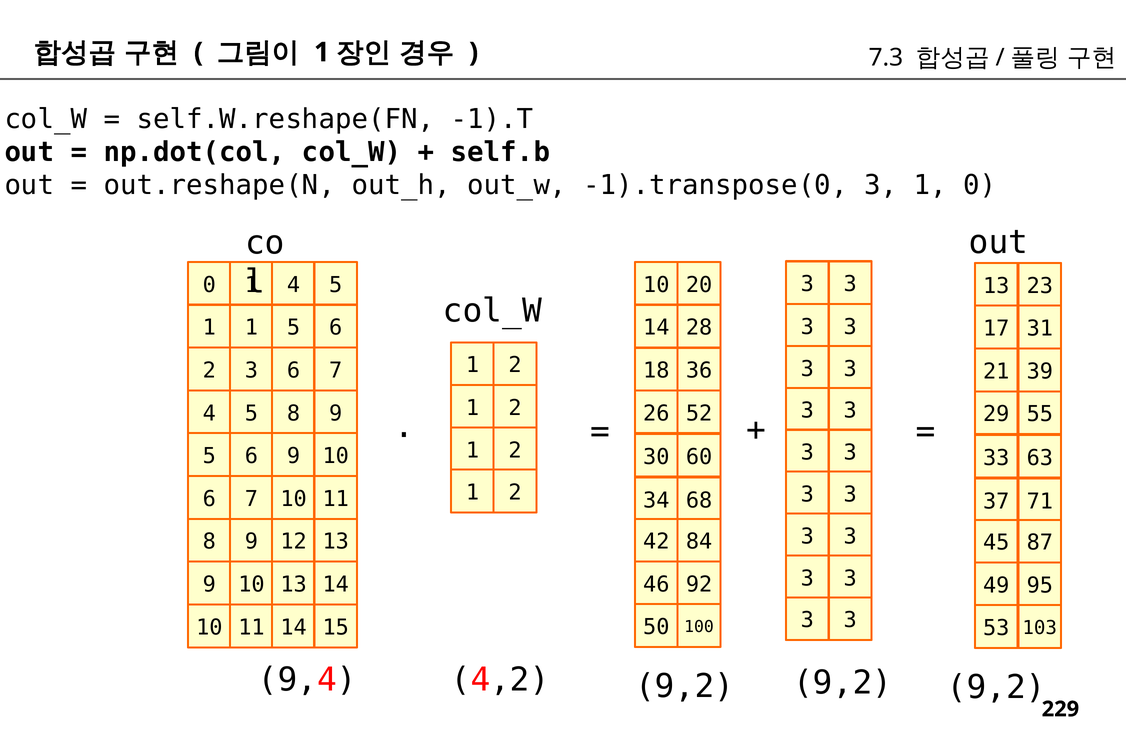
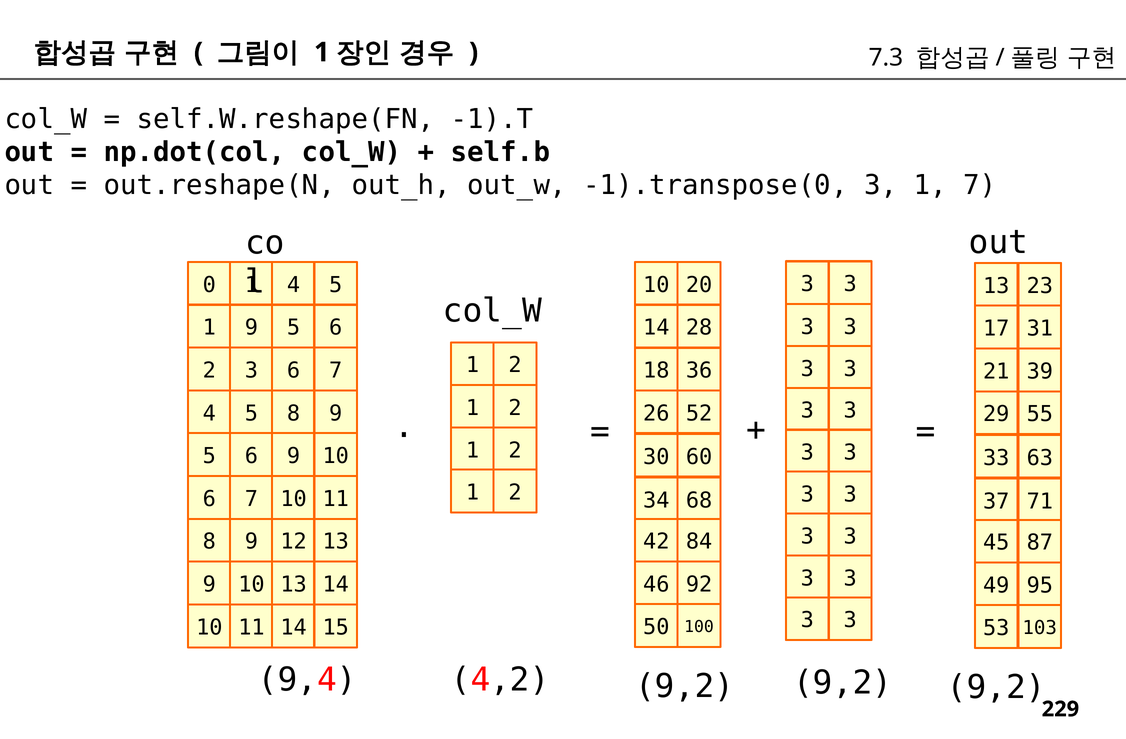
3 1 0: 0 -> 7 (980, 185)
1: 1 -> 9 (251, 328)
